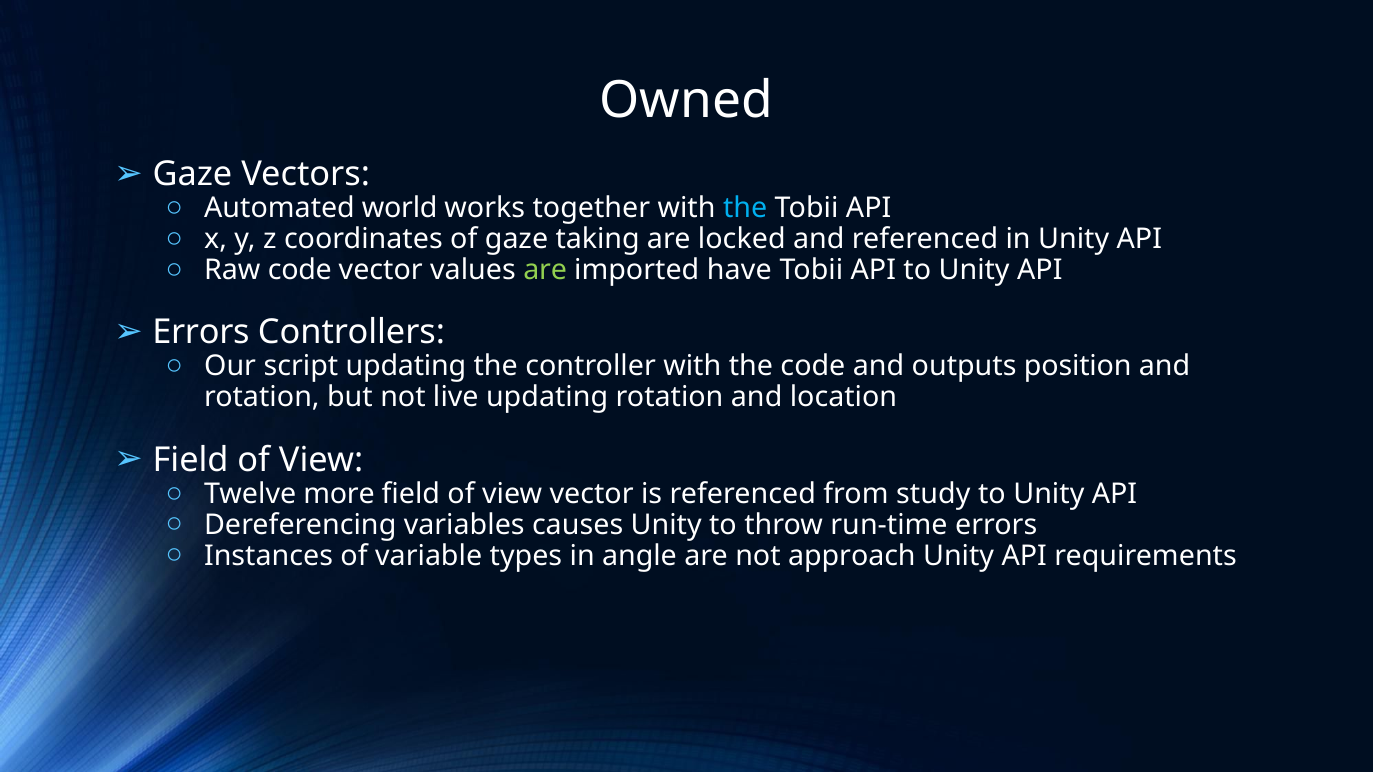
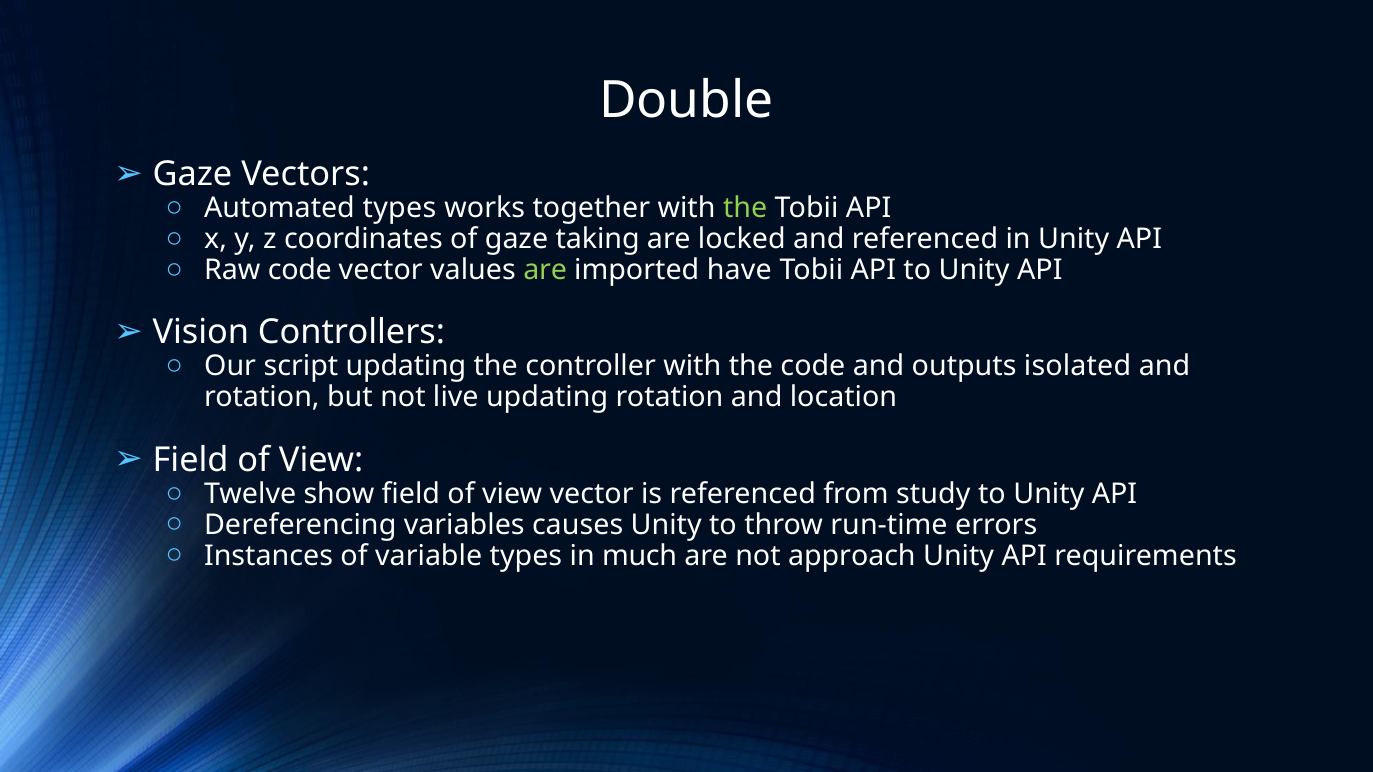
Owned: Owned -> Double (686, 101)
Automated world: world -> types (399, 208)
the colour: light blue -> light green (745, 208)
Errors: Errors -> Vision (201, 333)
position: position -> isolated (1078, 367)
more: more -> show (339, 494)
angle: angle -> much (640, 556)
